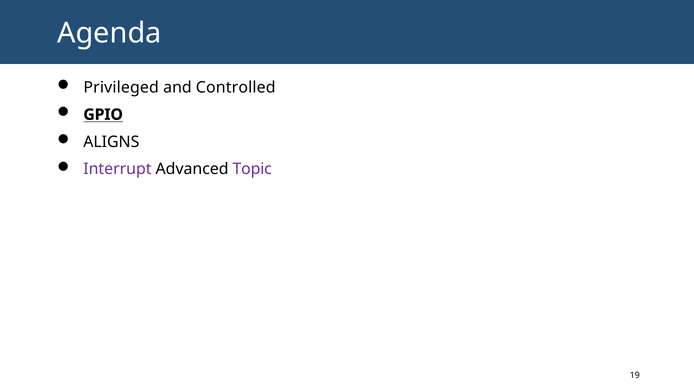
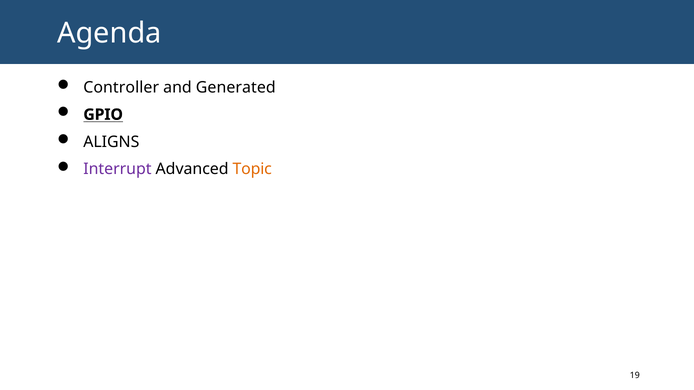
Privileged: Privileged -> Controller (121, 87)
Controlled: Controlled -> Generated (236, 87)
Topic colour: purple -> orange (252, 169)
